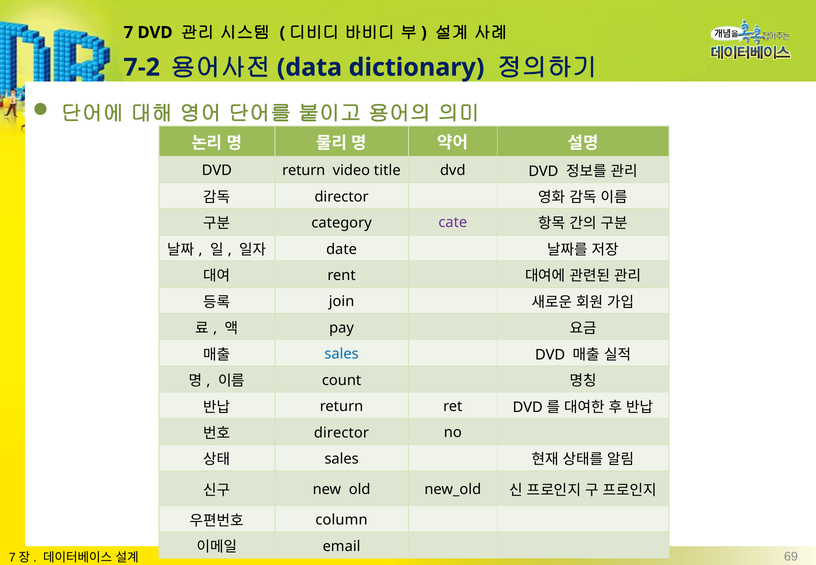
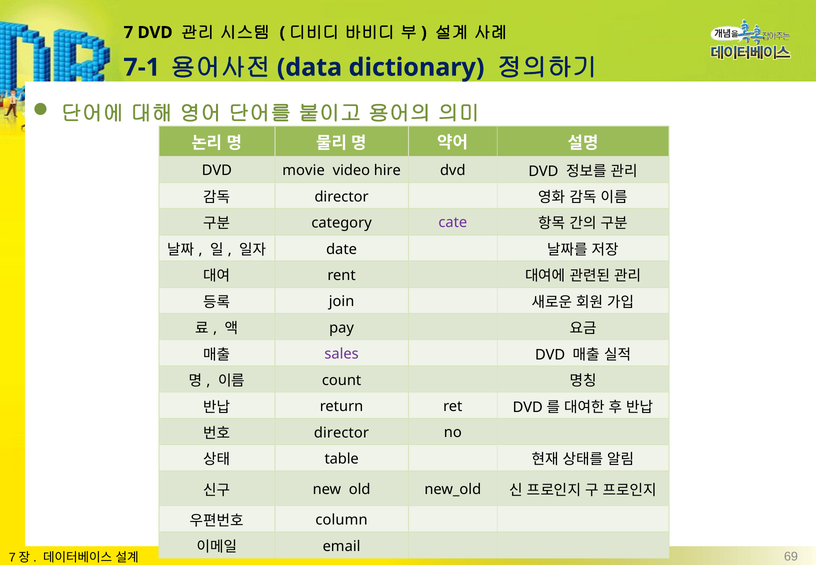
7-2: 7-2 -> 7-1 (142, 67)
DVD return: return -> movie (304, 171)
title: title -> hire (387, 171)
sales colour: blue -> purple (342, 354)
sales: sales -> table (342, 459)
